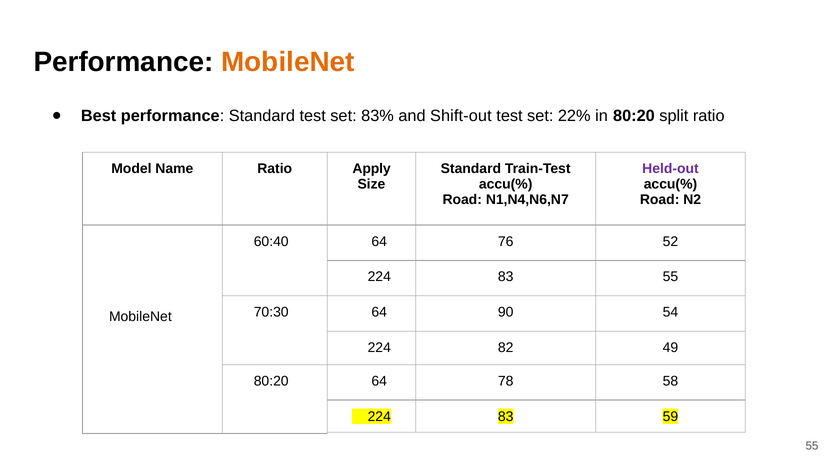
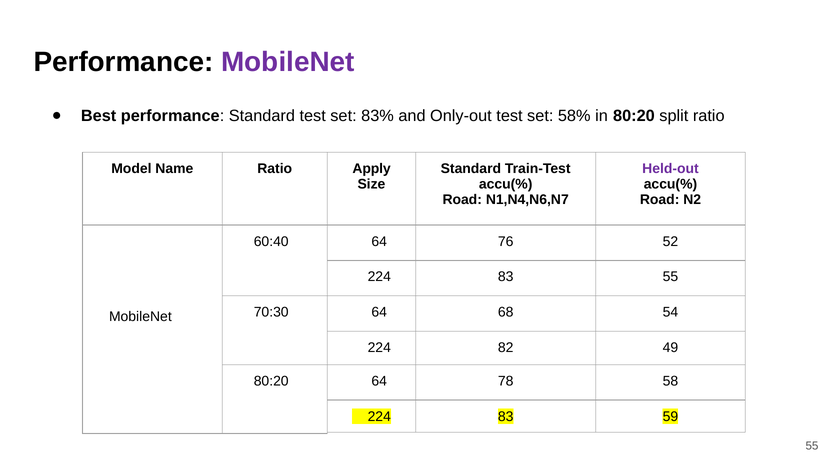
MobileNet colour: orange -> purple (288, 62)
Shift-out: Shift-out -> Only-out (461, 116)
22%: 22% -> 58% (574, 116)
90: 90 -> 68 (506, 313)
